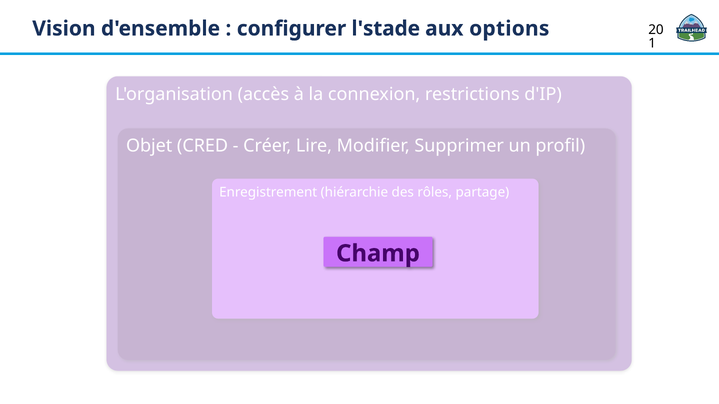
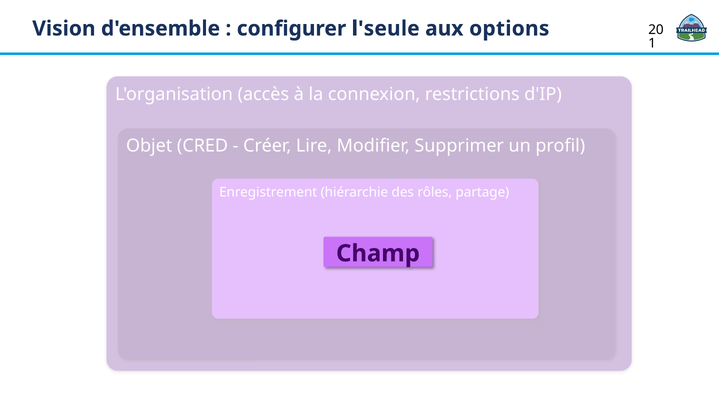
l'stade: l'stade -> l'seule (386, 29)
